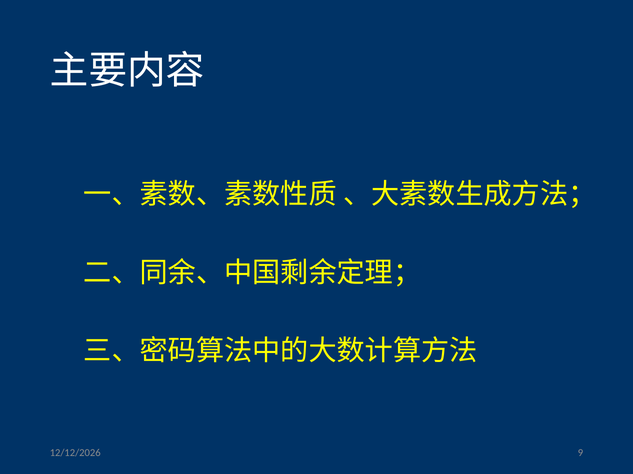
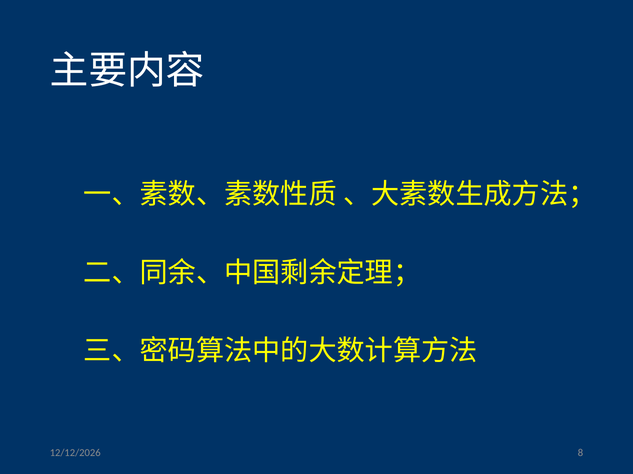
9: 9 -> 8 (581, 453)
